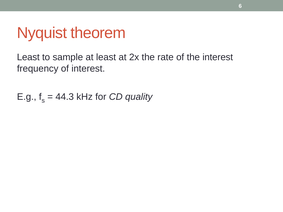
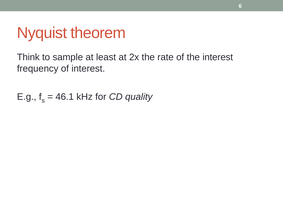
Least: Least -> Think (28, 57)
44.3: 44.3 -> 46.1 (65, 97)
